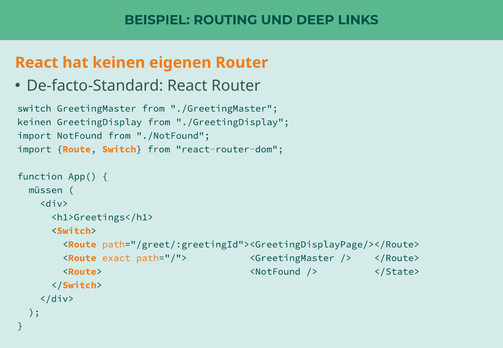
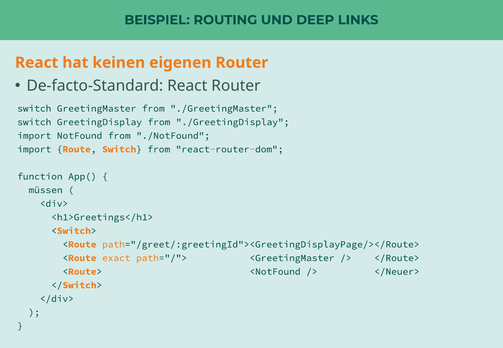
keinen: keinen -> switch (34, 122)
</State>: </State> -> </Neuer> (397, 272)
